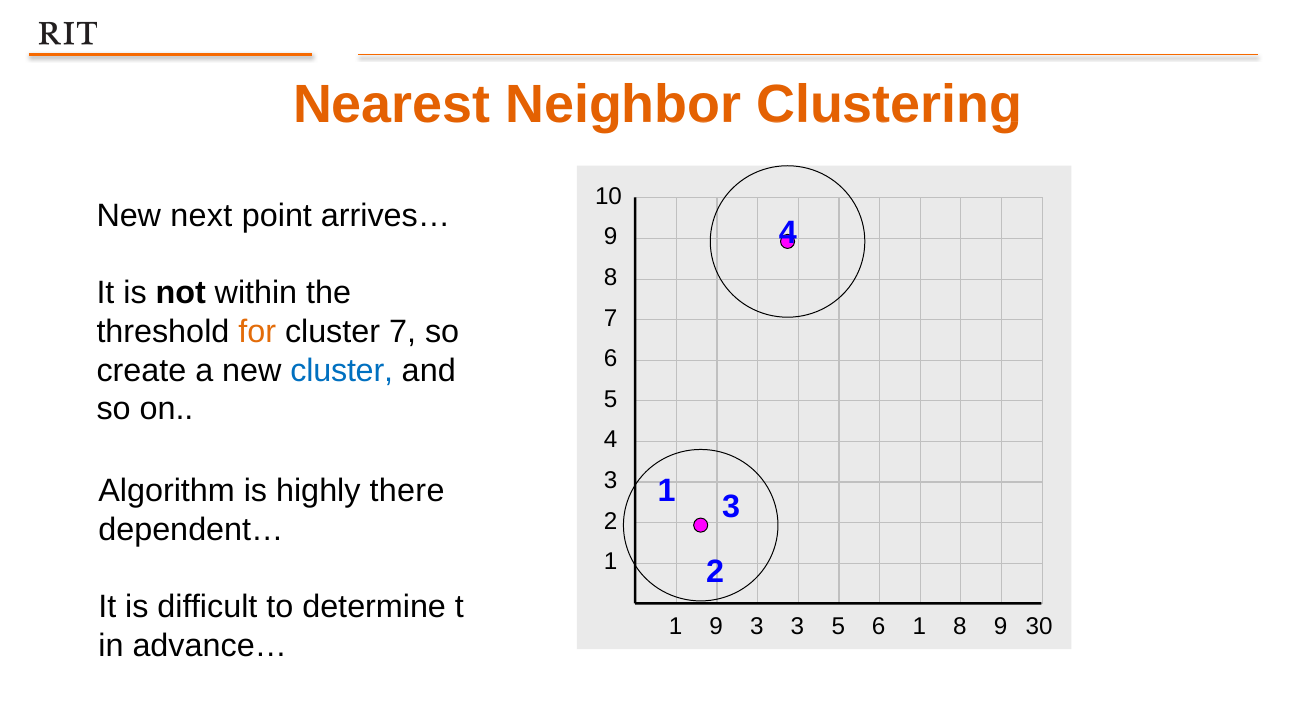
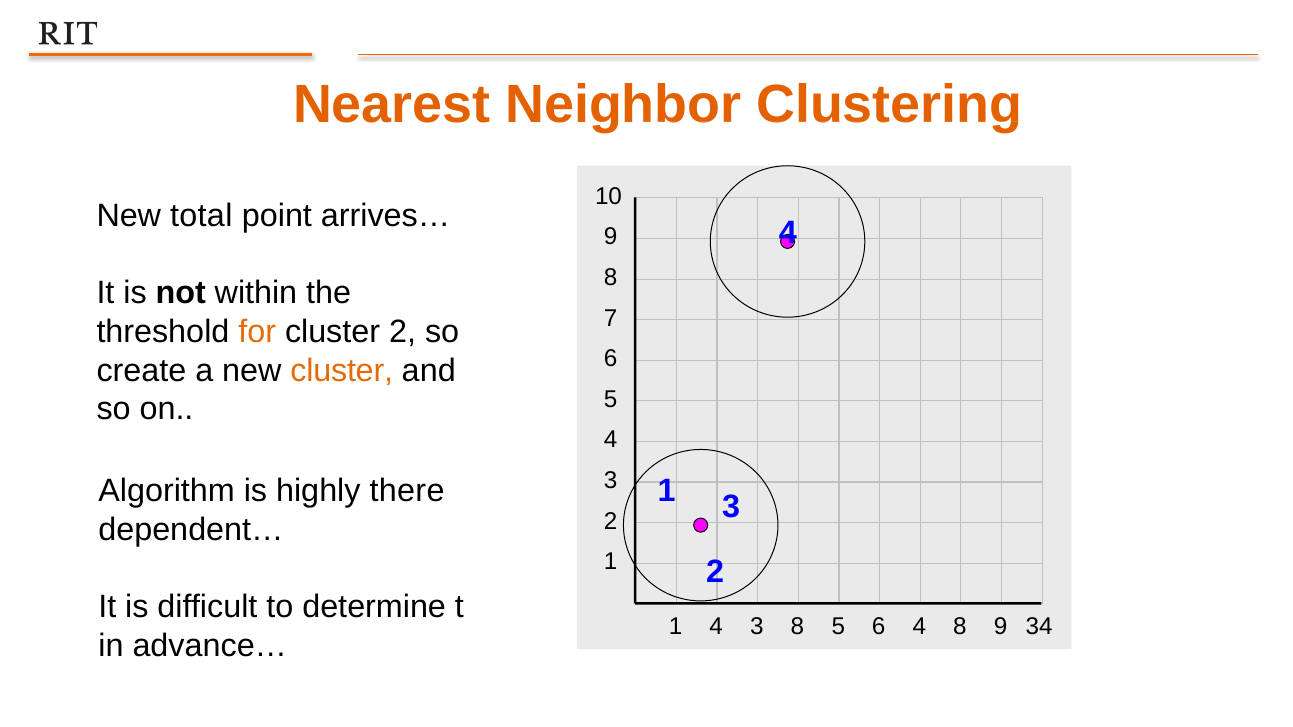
next: next -> total (201, 216)
cluster 7: 7 -> 2 (403, 332)
cluster colour: blue -> orange (342, 371)
1 9: 9 -> 4 (716, 627)
3 3: 3 -> 8 (797, 627)
6 1: 1 -> 4 (919, 627)
30: 30 -> 34 (1039, 627)
